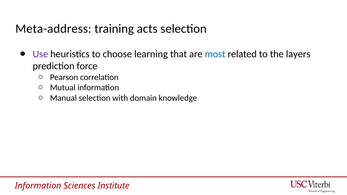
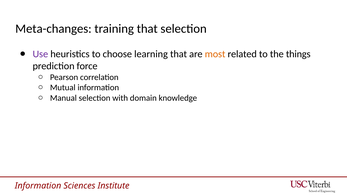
Meta-address: Meta-address -> Meta-changes (53, 29)
training acts: acts -> that (147, 29)
most colour: blue -> orange (215, 54)
layers: layers -> things (298, 54)
